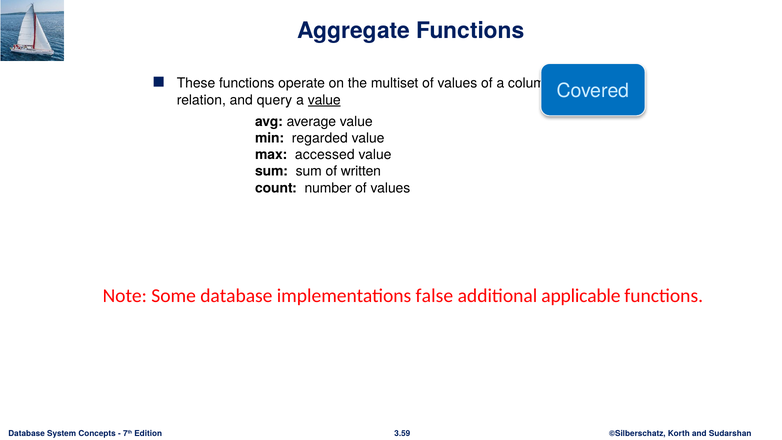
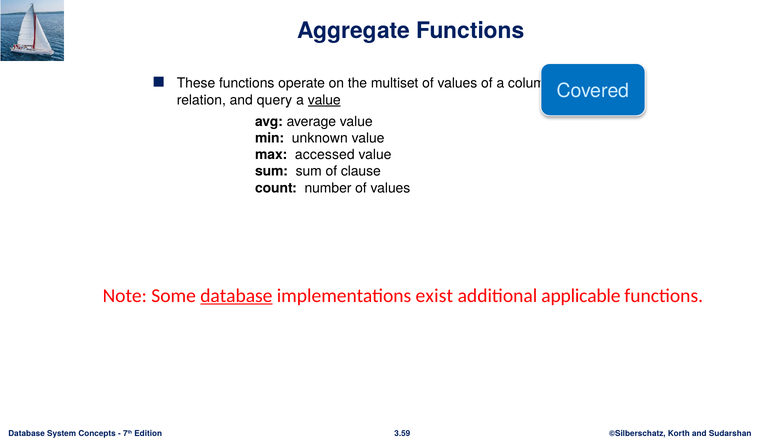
regarded: regarded -> unknown (320, 138)
written: written -> clause (361, 171)
database underline: none -> present (236, 296)
false: false -> exist (434, 296)
